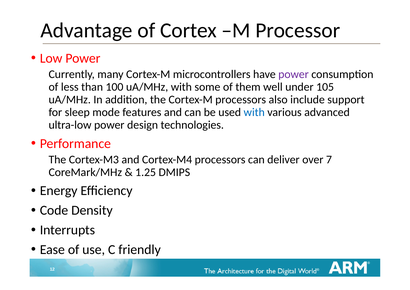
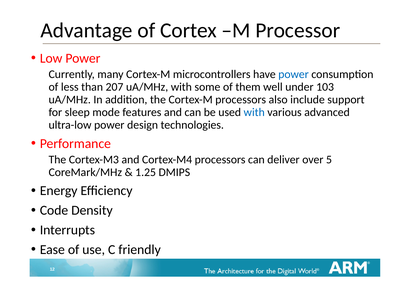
power colour: purple -> blue (294, 74)
100: 100 -> 207 (114, 87)
105: 105 -> 103 (325, 87)
7: 7 -> 5 (329, 159)
